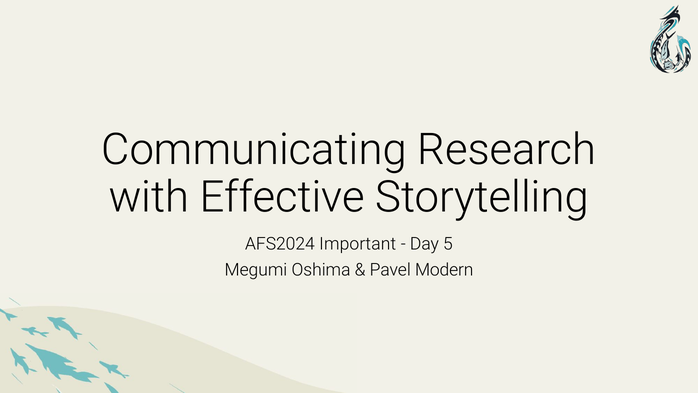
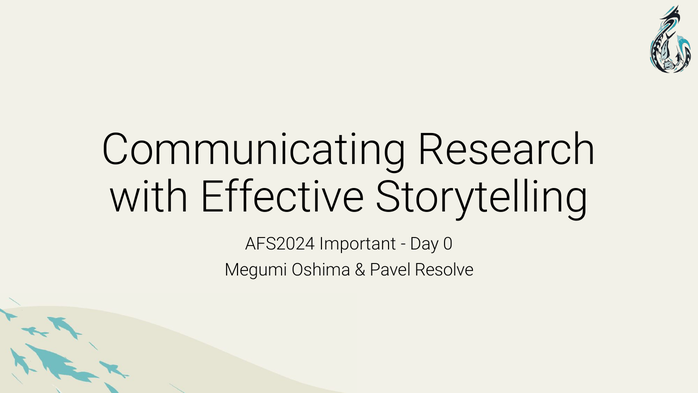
5: 5 -> 0 (448, 244)
Modern: Modern -> Resolve (444, 270)
